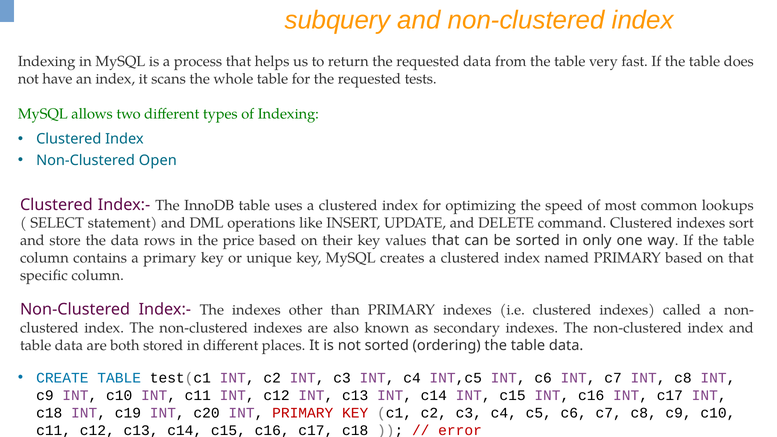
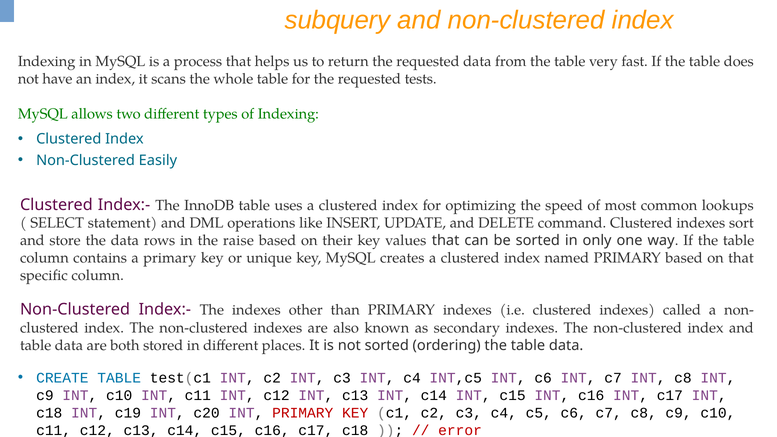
Open: Open -> Easily (158, 160)
price: price -> raise (238, 241)
